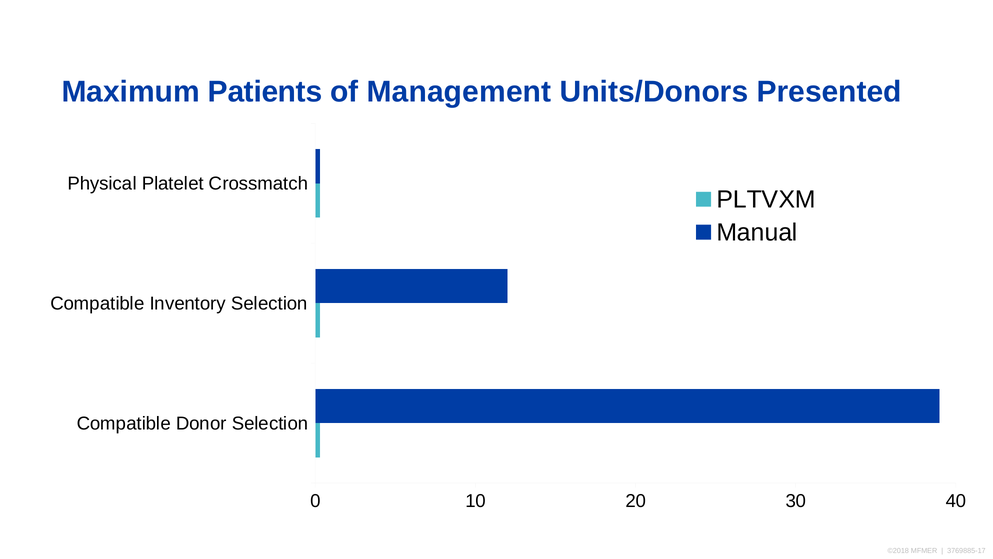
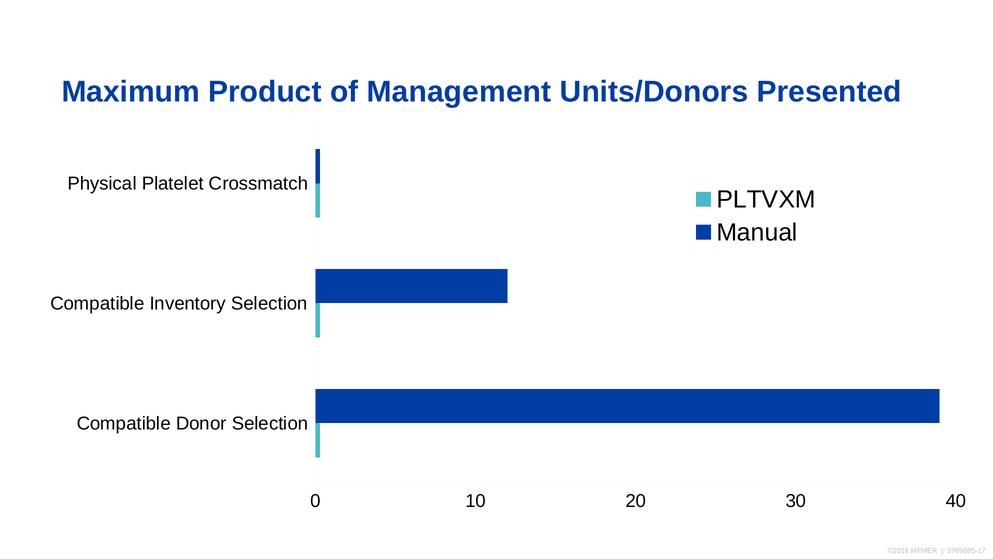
Patients: Patients -> Product (265, 92)
